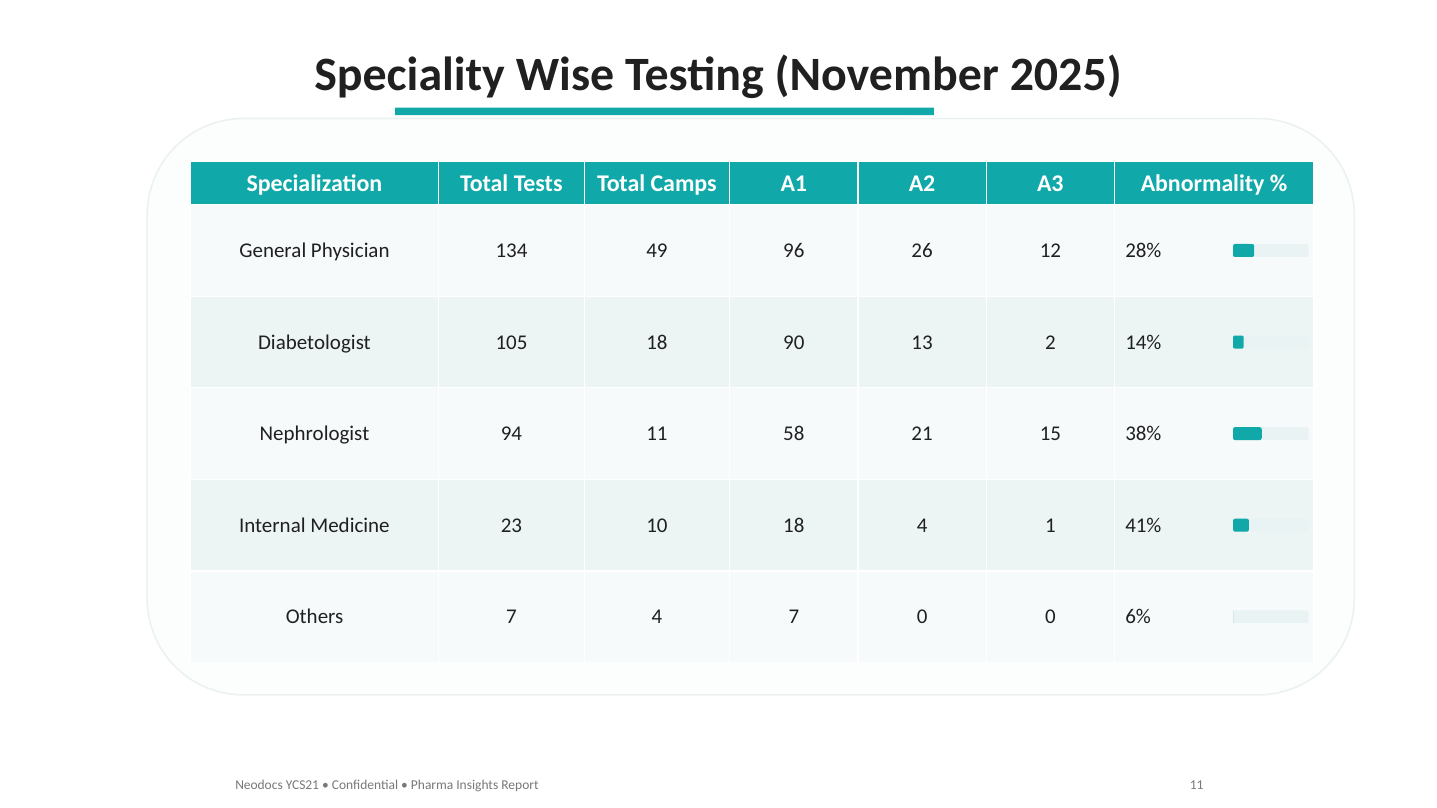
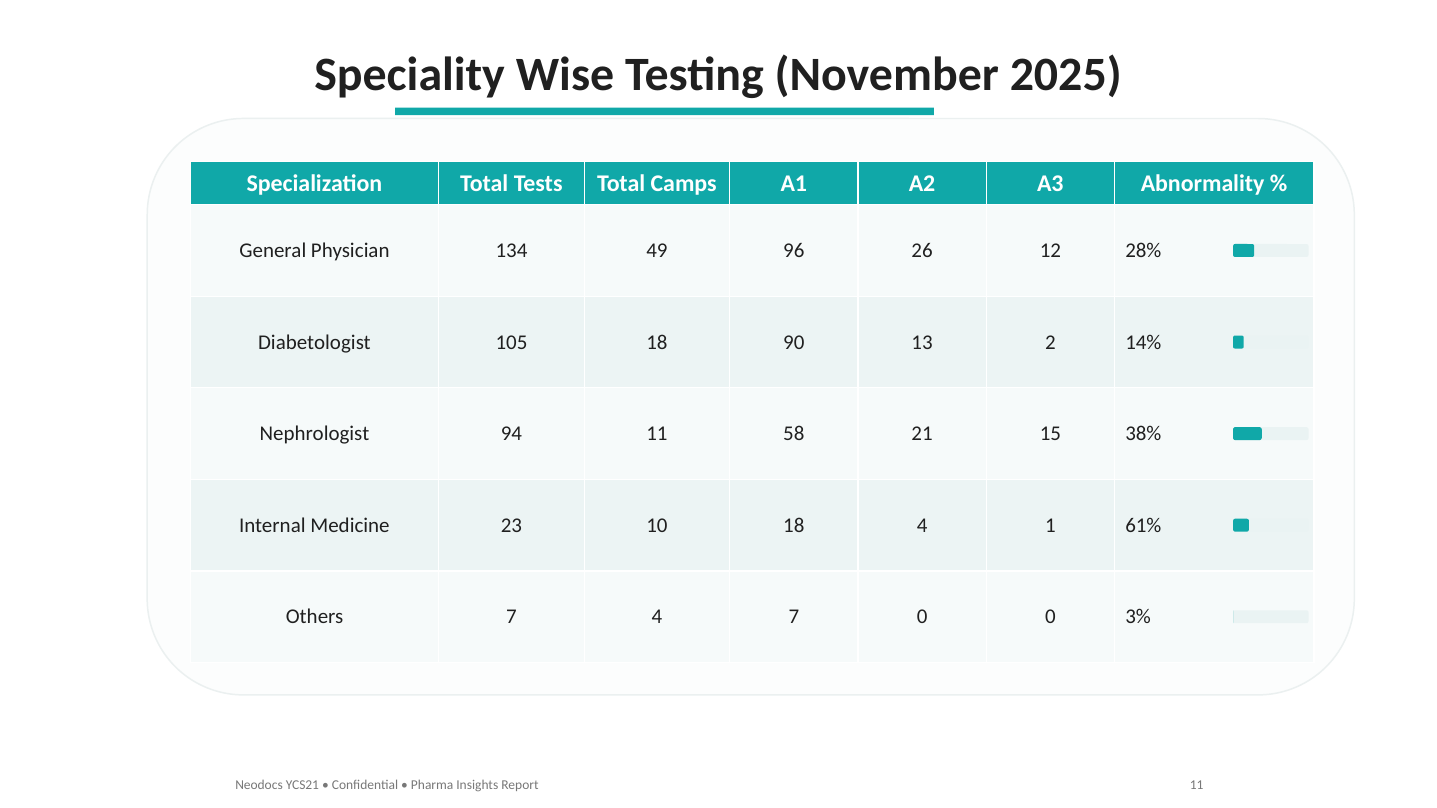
41%: 41% -> 61% (1143, 526)
6%: 6% -> 3% (1138, 617)
